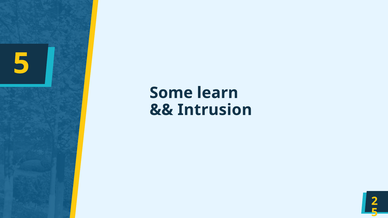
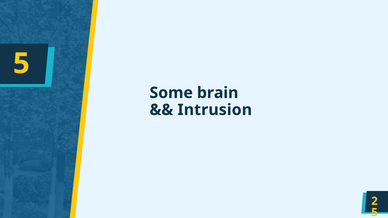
learn: learn -> brain (218, 93)
